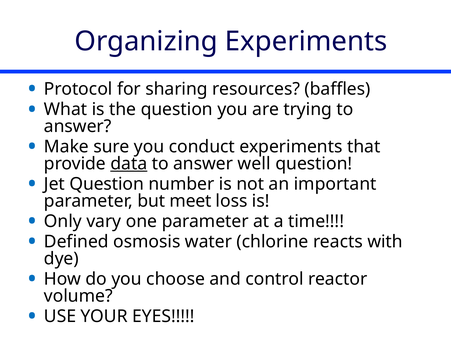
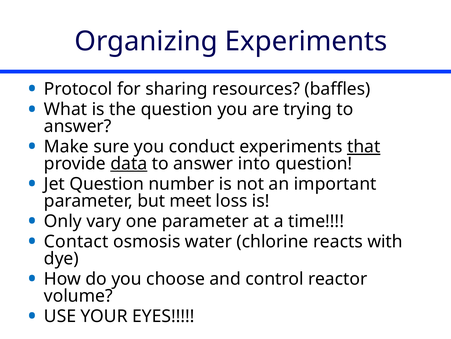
that underline: none -> present (364, 146)
well: well -> into (254, 163)
Defined: Defined -> Contact (76, 241)
